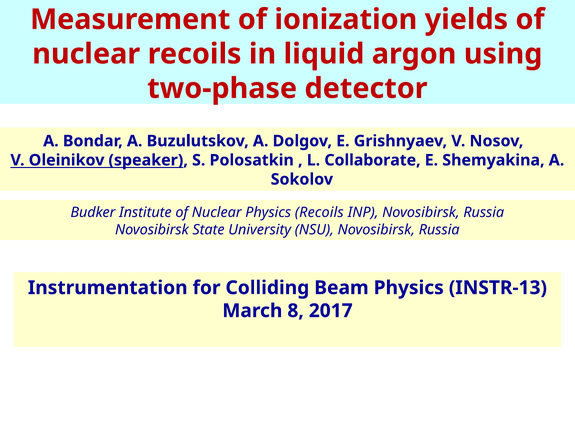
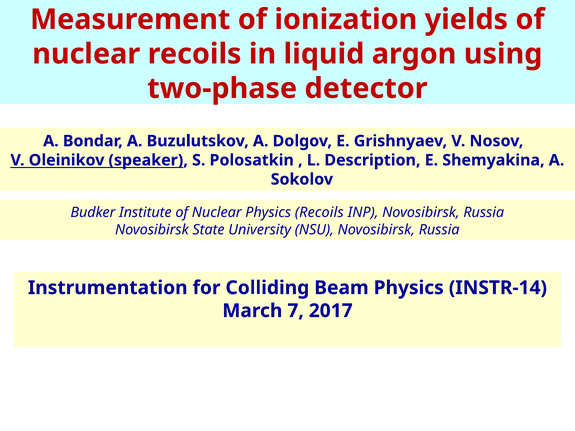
Collaborate: Collaborate -> Description (372, 160)
INSTR-13: INSTR-13 -> INSTR-14 (498, 288)
8: 8 -> 7 (296, 311)
